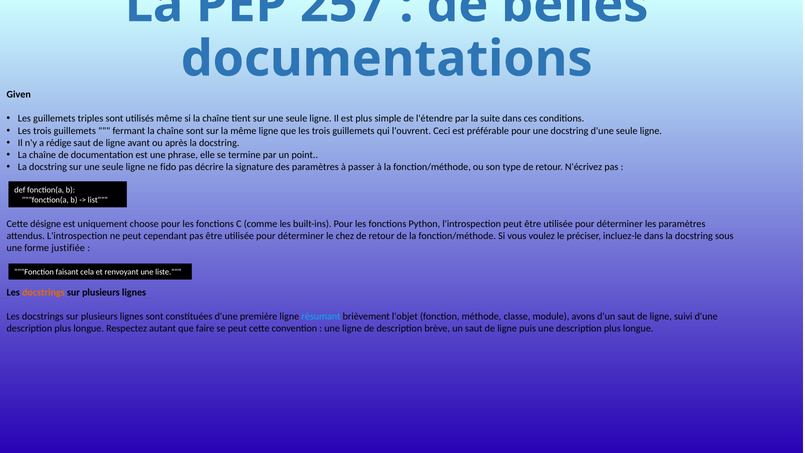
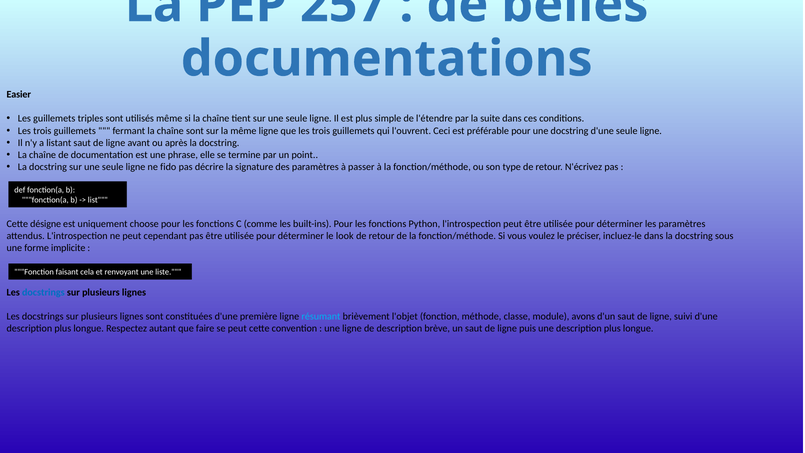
Given: Given -> Easier (19, 94)
rédige: rédige -> listant (59, 143)
chez: chez -> look (345, 236)
justifiée: justifiée -> implicite (68, 248)
docstrings colour: orange -> blue (43, 292)
